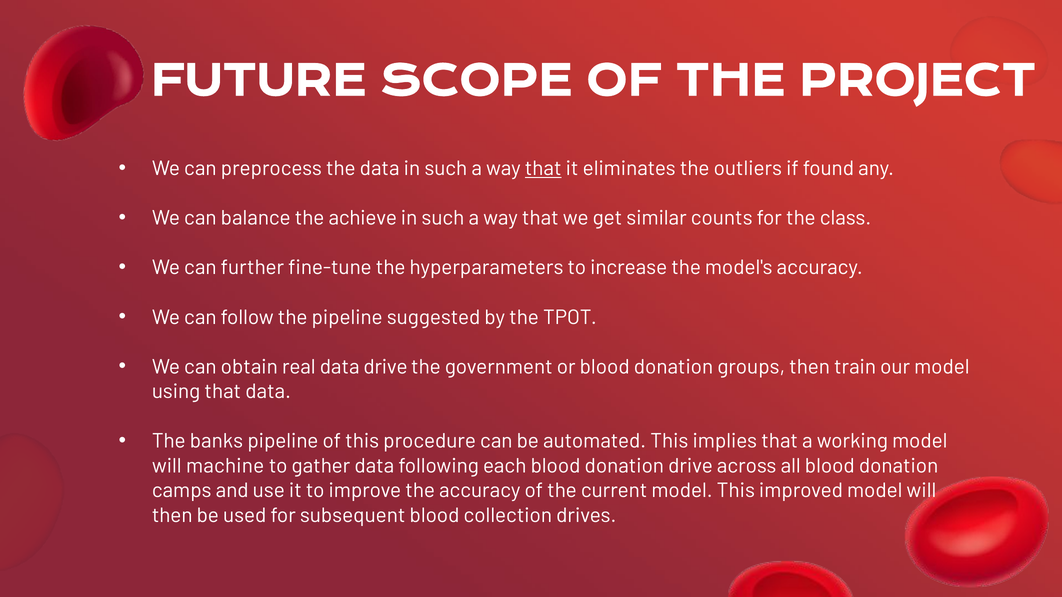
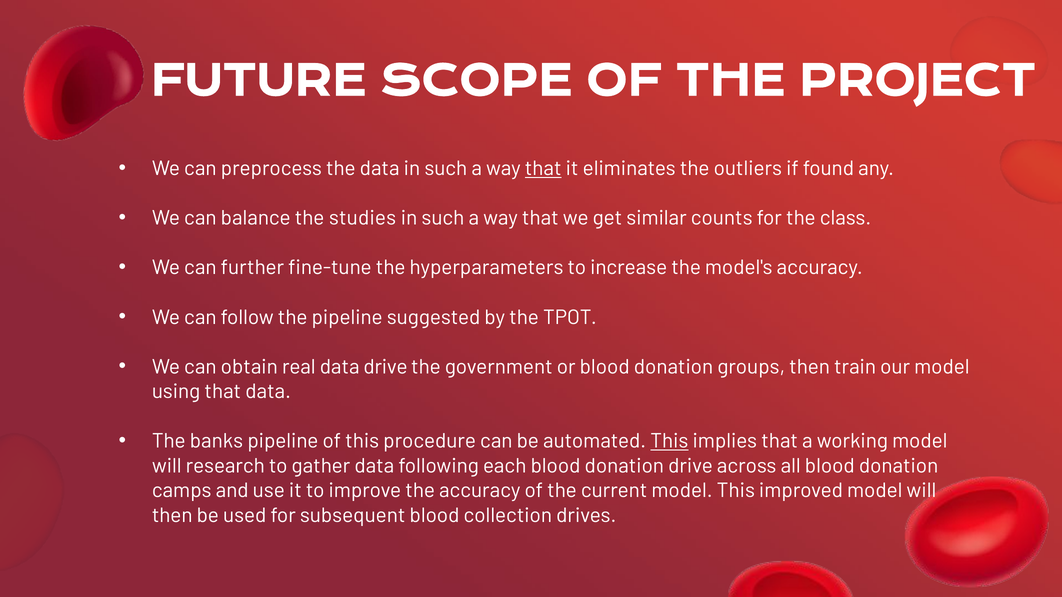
achieve: achieve -> studies (363, 218)
This underline: none -> present (669, 441)
machine: machine -> research (225, 466)
